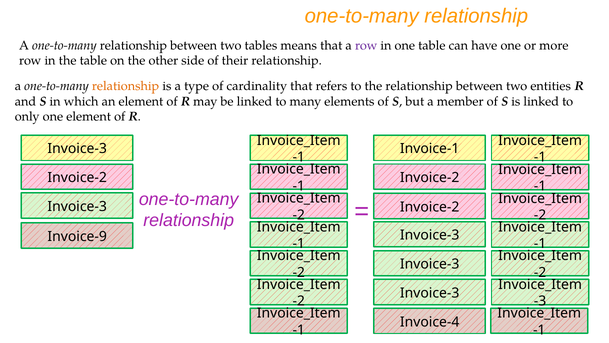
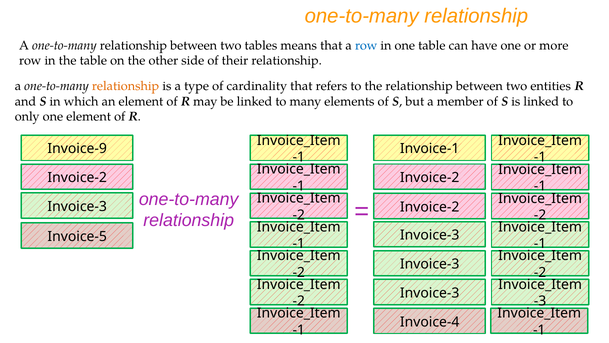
row colour: purple -> blue (366, 45)
Invoice-3: Invoice-3 -> Invoice-9 (77, 149)
Invoice-9: Invoice-9 -> Invoice-5 (77, 236)
